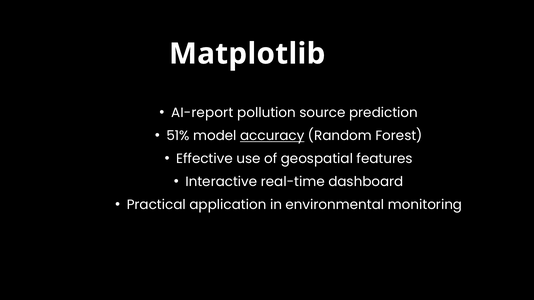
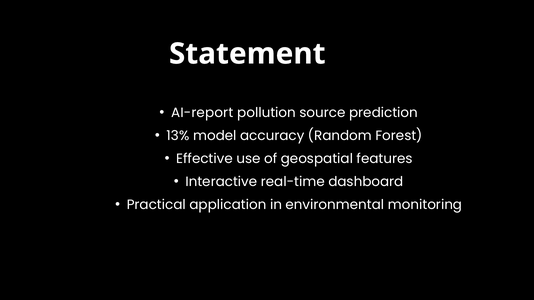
Matplotlib: Matplotlib -> Statement (247, 54)
51%: 51% -> 13% (178, 136)
accuracy underline: present -> none (272, 136)
